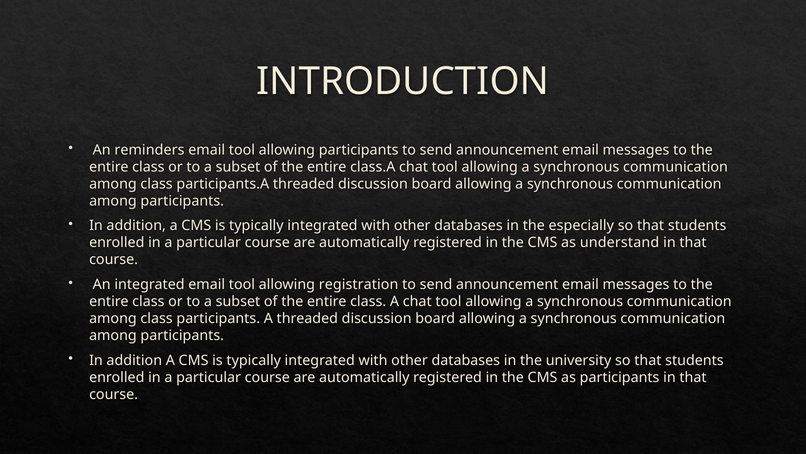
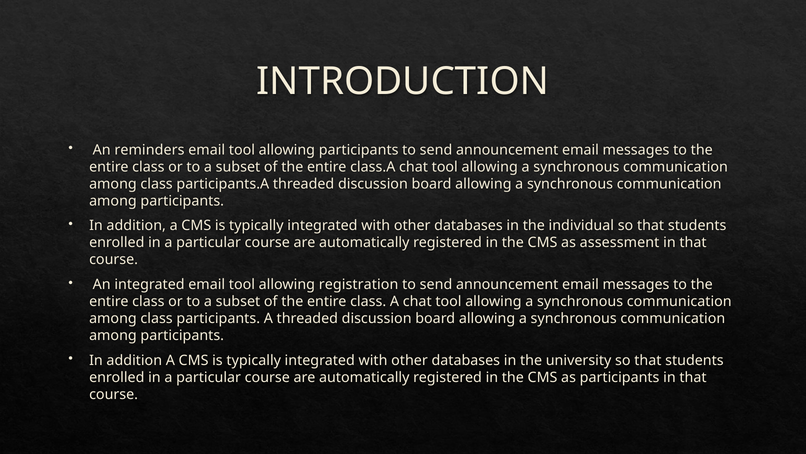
especially: especially -> individual (581, 225)
understand: understand -> assessment (620, 242)
